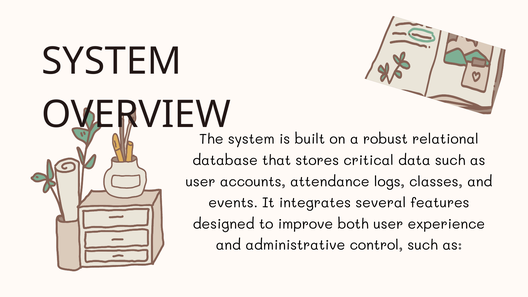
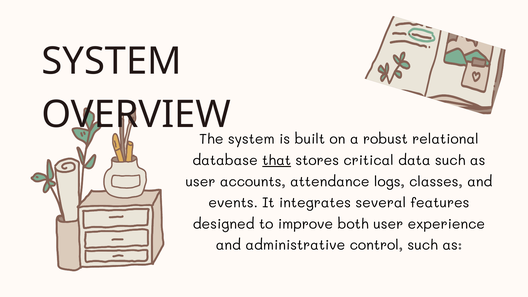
that underline: none -> present (277, 161)
